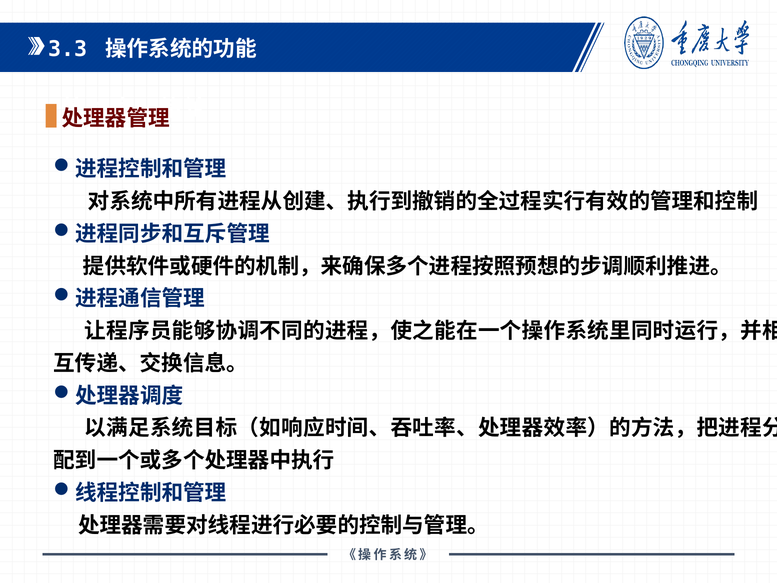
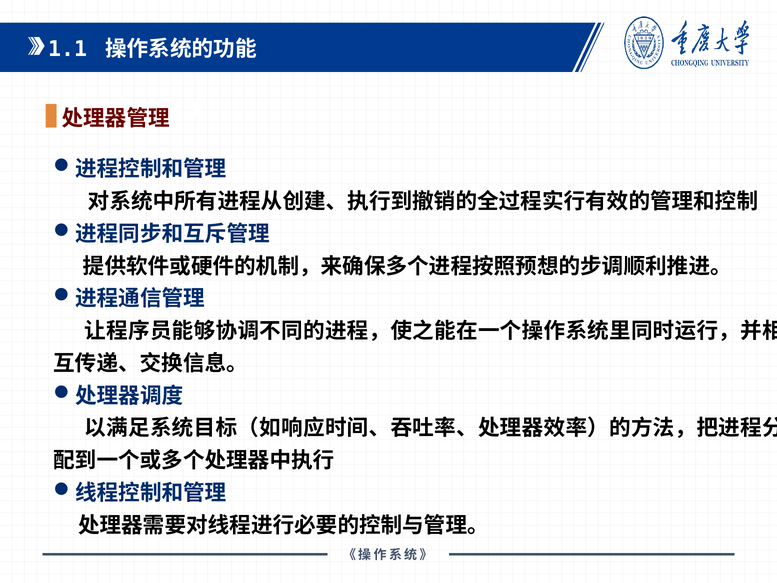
3.3: 3.3 -> 1.1 (68, 49)
